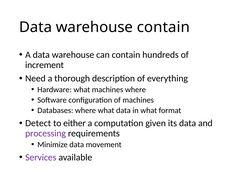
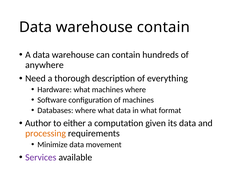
increment: increment -> anywhere (44, 65)
Detect: Detect -> Author (38, 123)
processing colour: purple -> orange (46, 134)
